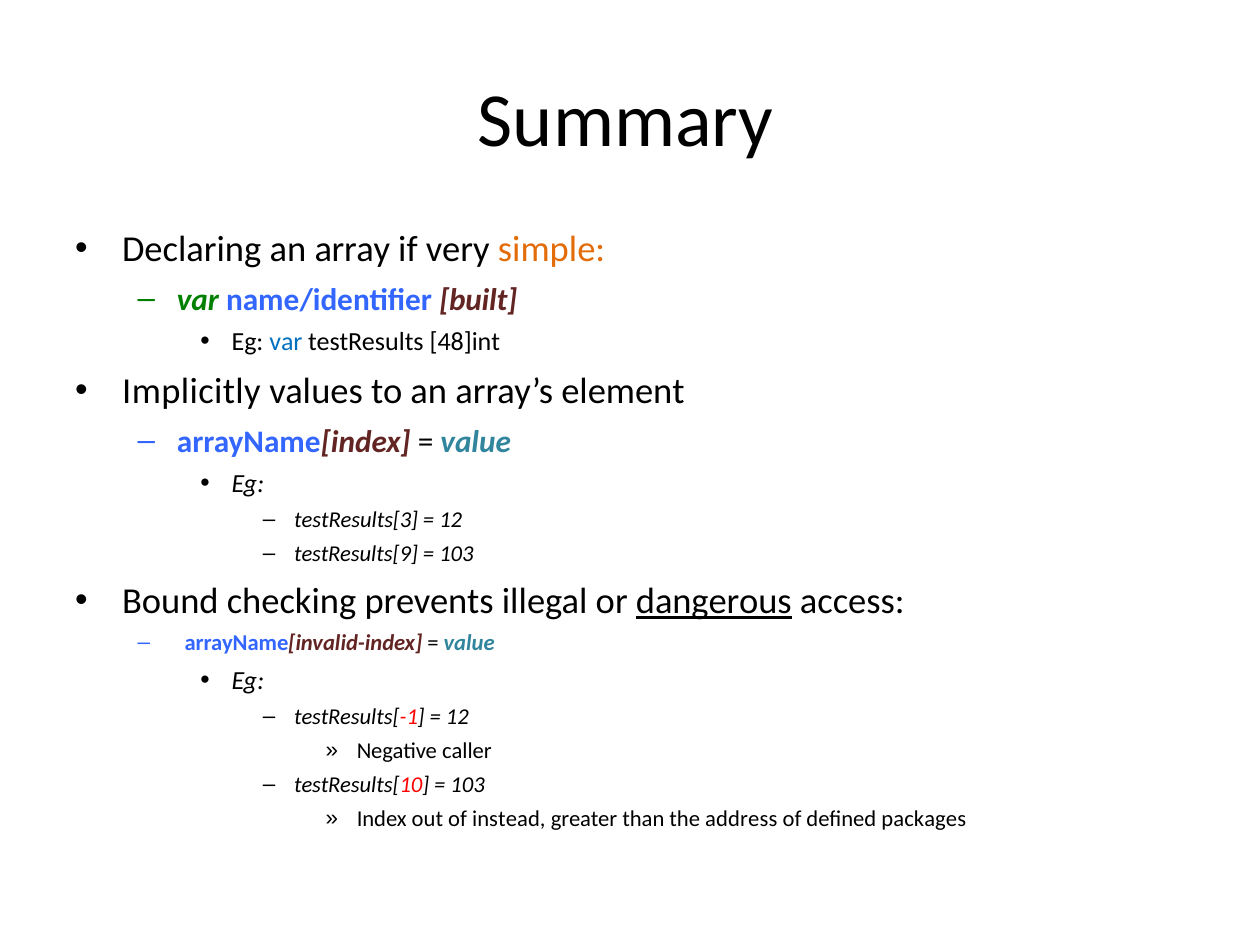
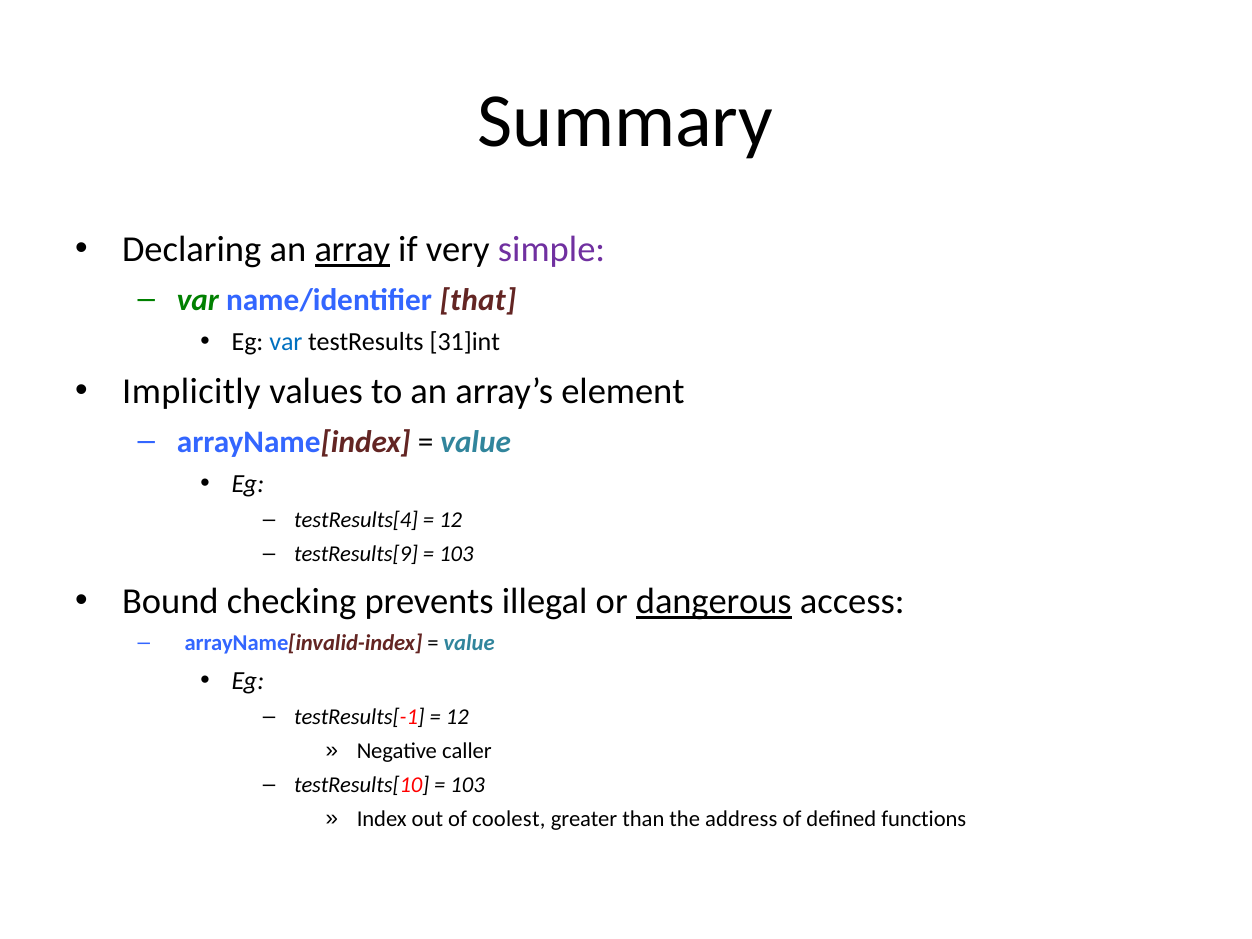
array underline: none -> present (352, 250)
simple colour: orange -> purple (552, 250)
built: built -> that (478, 300)
48]int: 48]int -> 31]int (465, 342)
testResults[3: testResults[3 -> testResults[4 (356, 520)
instead: instead -> coolest (509, 819)
packages: packages -> functions (924, 819)
